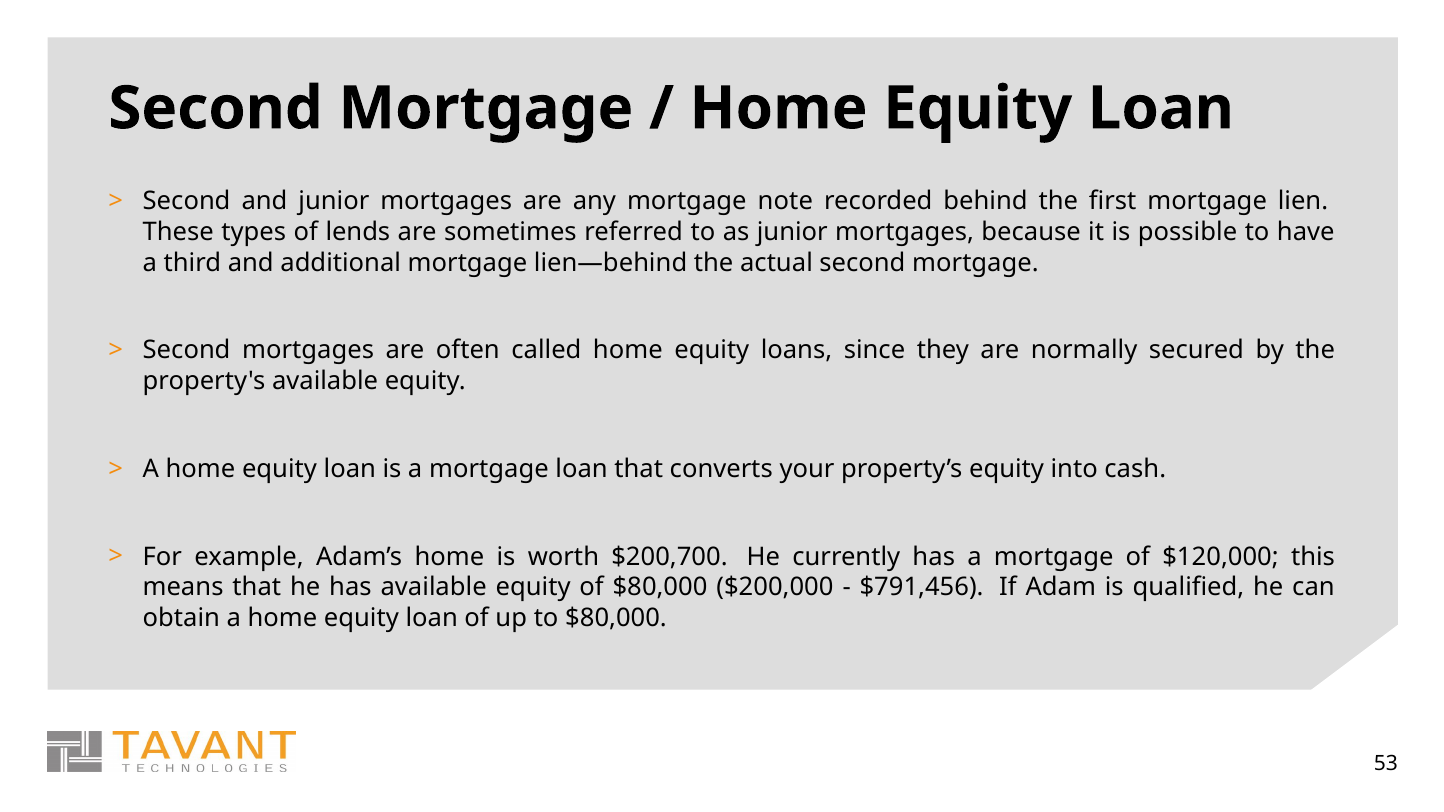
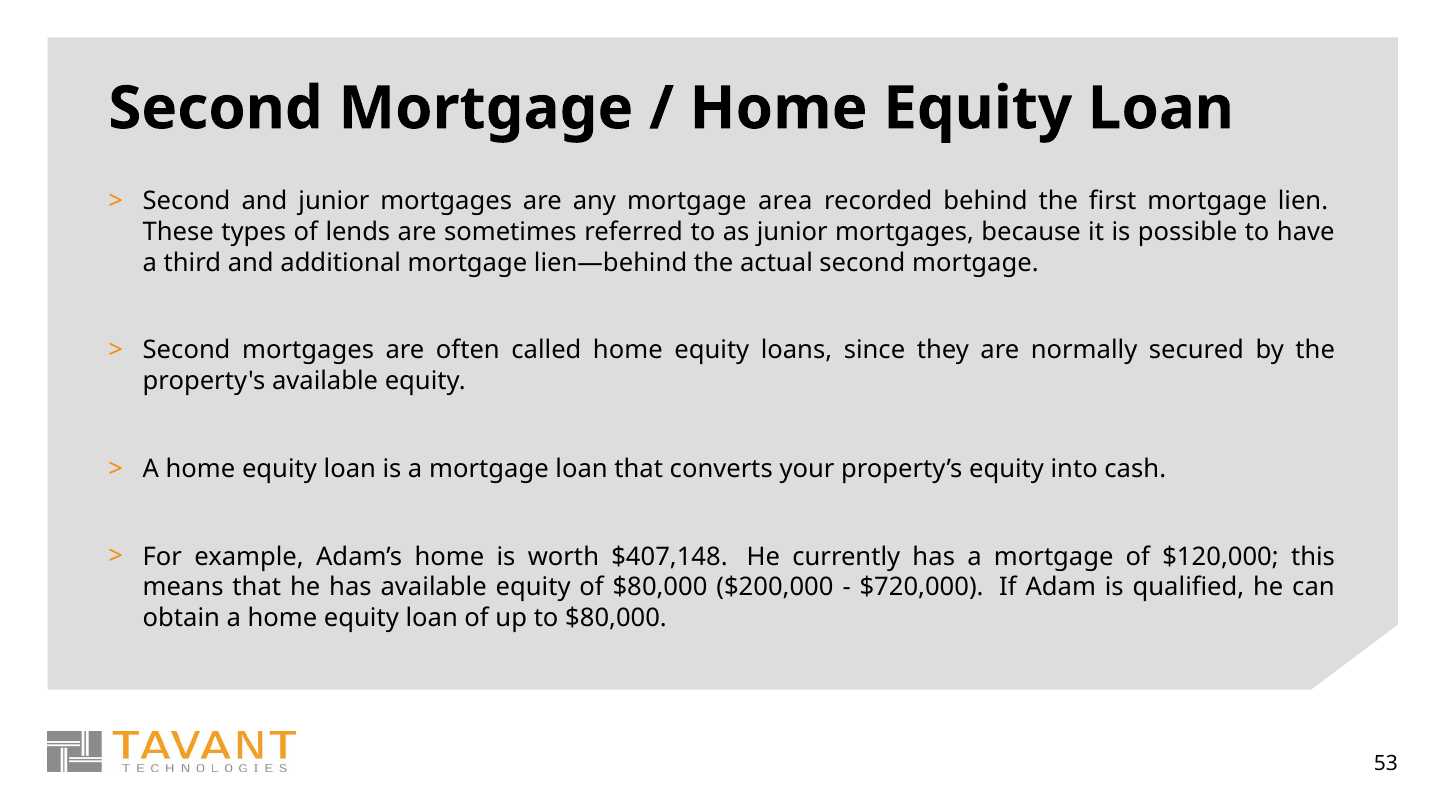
note: note -> area (785, 201)
$200,700: $200,700 -> $407,148 (669, 557)
$791,456: $791,456 -> $720,000 (922, 588)
